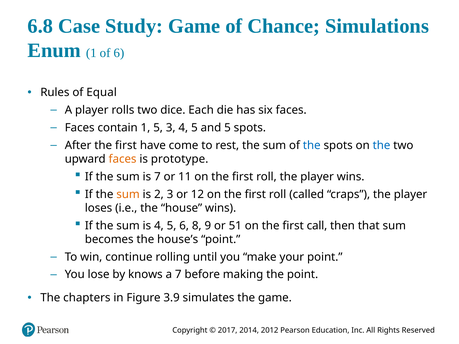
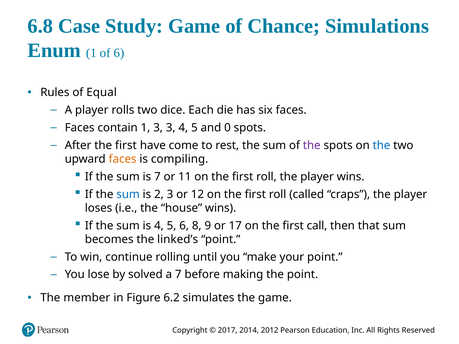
1 5: 5 -> 3 (158, 128)
and 5: 5 -> 0 (227, 128)
the colour: blue -> purple (312, 145)
prototype: prototype -> compiling (180, 159)
sum colour: orange -> blue (128, 194)
51: 51 -> 17 (235, 226)
house’s: house’s -> linked’s (178, 240)
knows: knows -> solved (145, 275)
chapters: chapters -> member (87, 298)
3.9: 3.9 -> 6.2 (172, 298)
